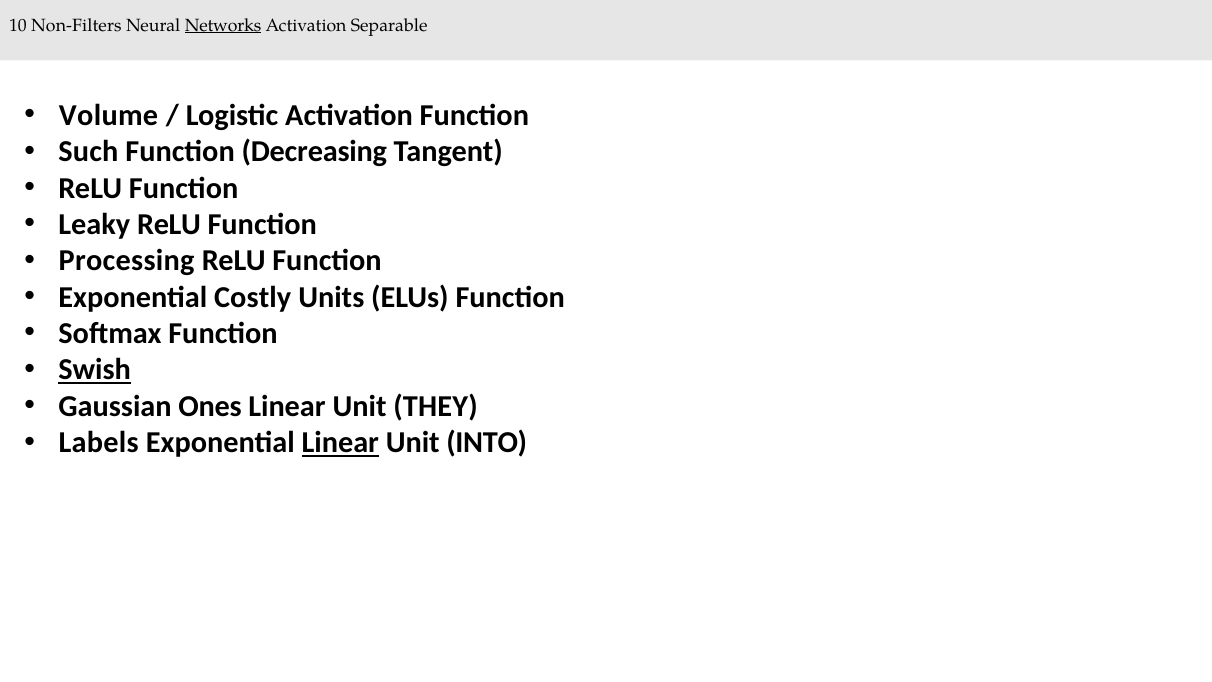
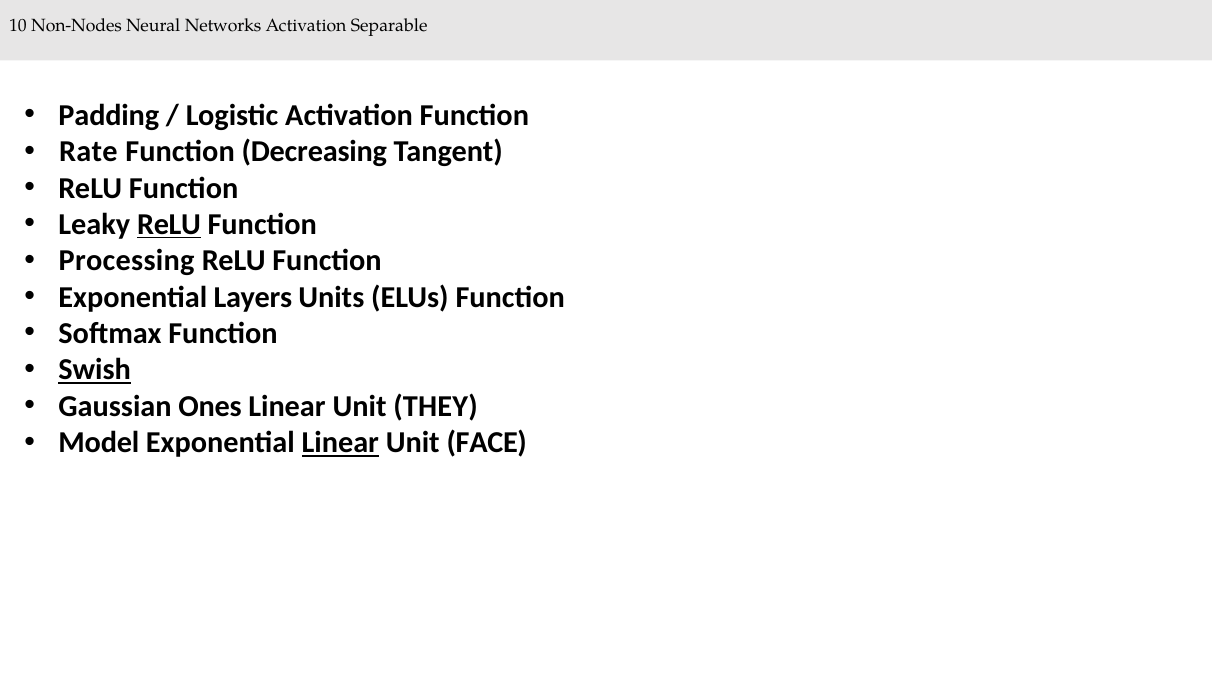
Non-Filters: Non-Filters -> Non-Nodes (77, 25)
Networks underline: present -> none (223, 25)
Volume: Volume -> Padding (109, 115)
Such: Such -> Rate (88, 152)
ReLU underline: none -> present (169, 224)
Costly: Costly -> Layers (253, 297)
Labels: Labels -> Model (99, 443)
INTO: INTO -> FACE (487, 443)
